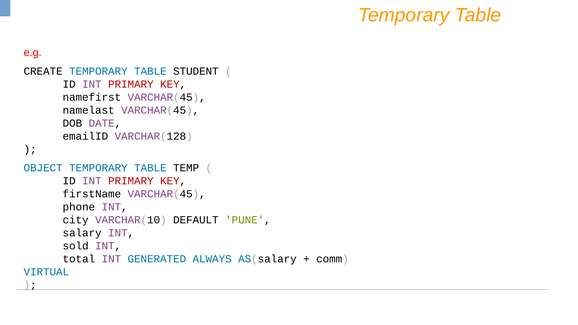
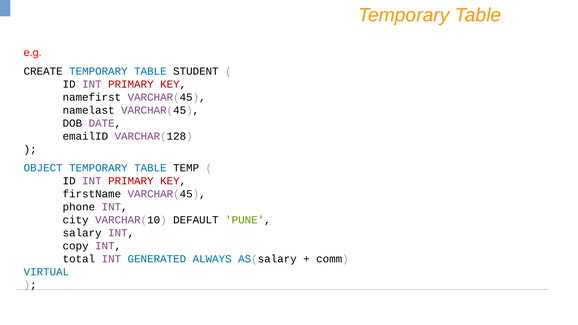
sold: sold -> copy (76, 246)
